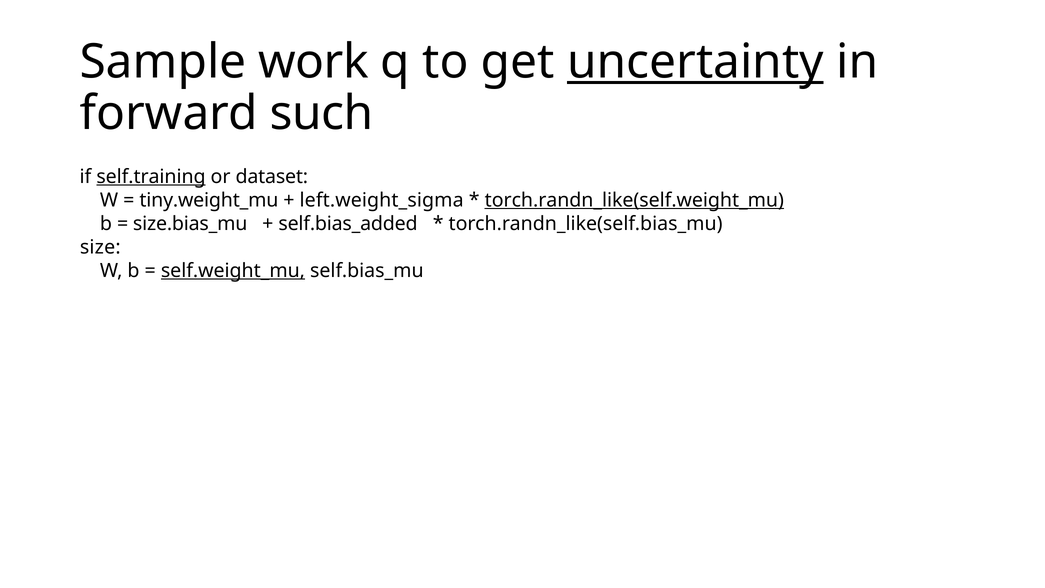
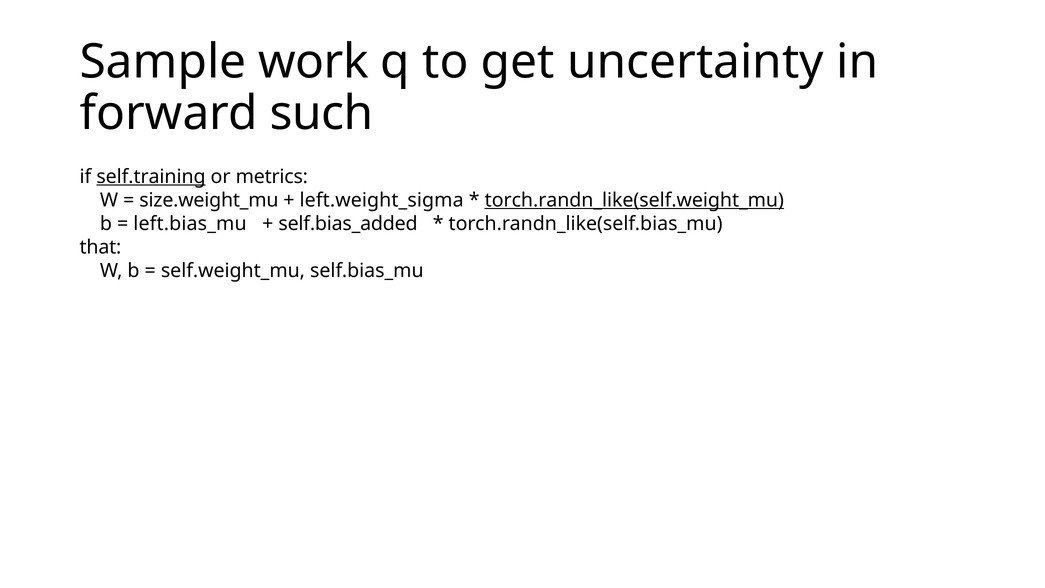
uncertainty underline: present -> none (695, 62)
dataset: dataset -> metrics (272, 176)
tiny.weight_mu: tiny.weight_mu -> size.weight_mu (209, 200)
size.bias_mu: size.bias_mu -> left.bias_mu (190, 224)
size: size -> that (100, 247)
self.weight_mu underline: present -> none (233, 271)
